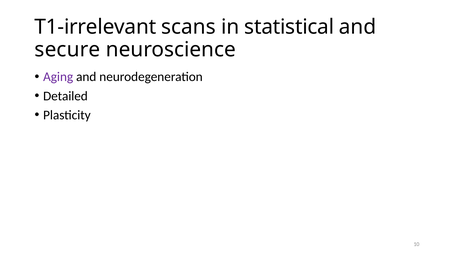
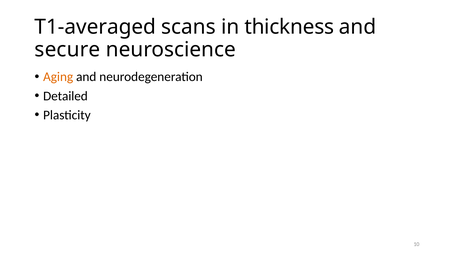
T1-irrelevant: T1-irrelevant -> T1-averaged (95, 27)
statistical: statistical -> thickness (289, 27)
Aging colour: purple -> orange (58, 77)
